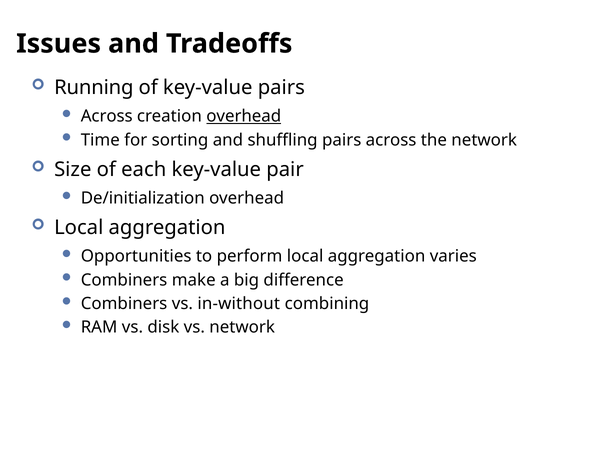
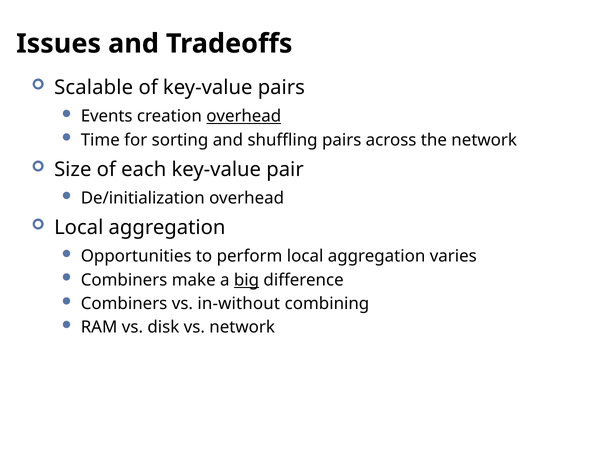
Running: Running -> Scalable (94, 88)
Across: Across -> Events (107, 116)
big underline: none -> present (247, 280)
